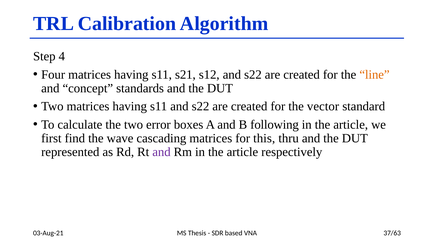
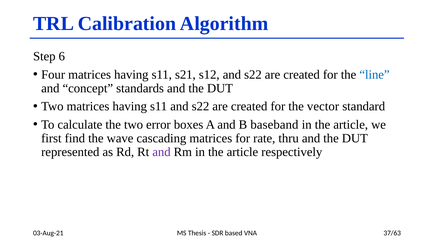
4: 4 -> 6 (62, 56)
line colour: orange -> blue (374, 75)
following: following -> baseband (274, 125)
this: this -> rate (264, 138)
